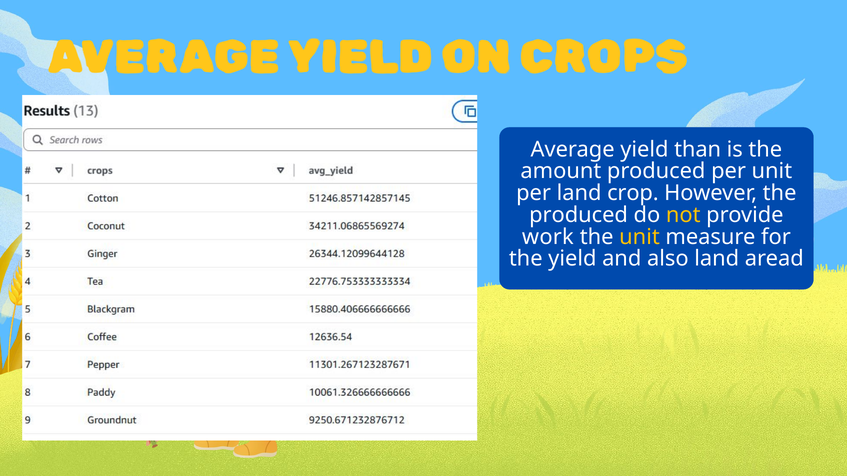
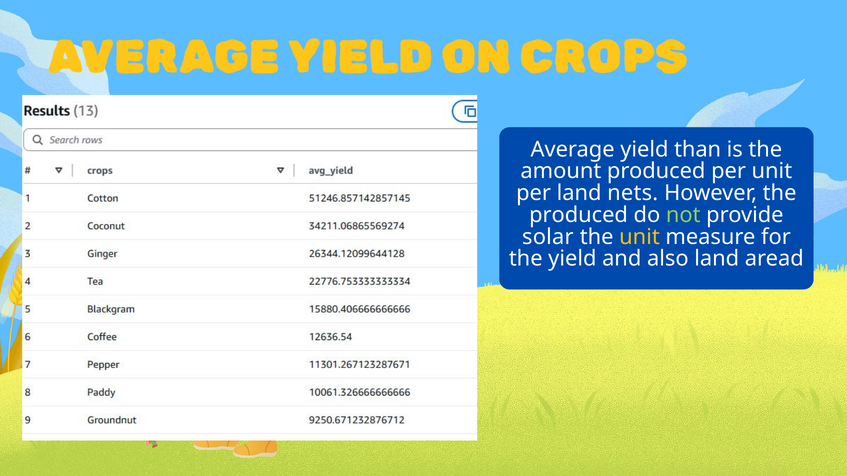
crop: crop -> nets (633, 193)
not colour: yellow -> light green (683, 215)
work: work -> solar (548, 237)
